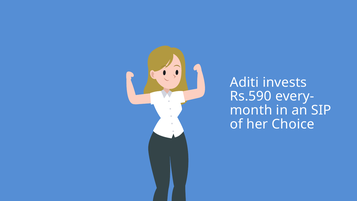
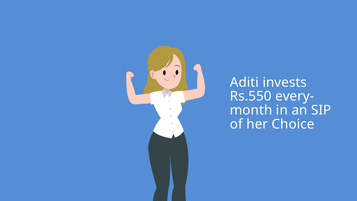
Rs.590: Rs.590 -> Rs.550 (251, 96)
